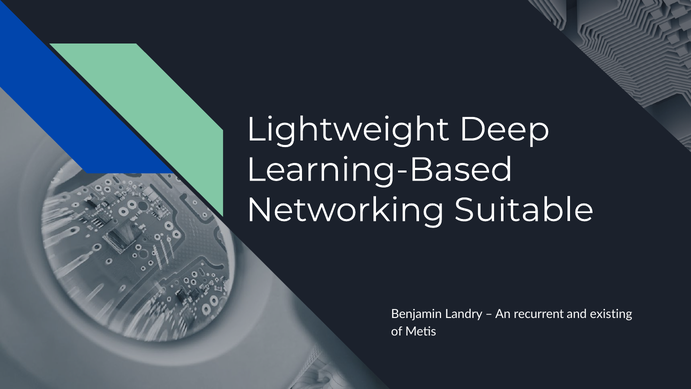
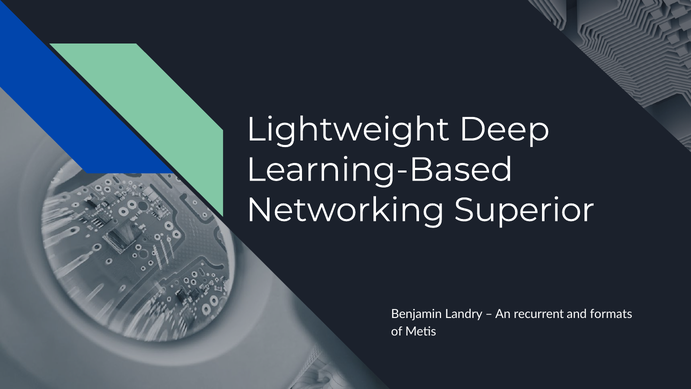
Suitable: Suitable -> Superior (524, 210)
existing: existing -> formats (611, 314)
